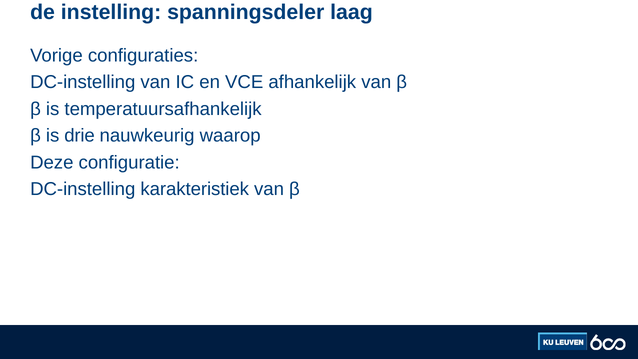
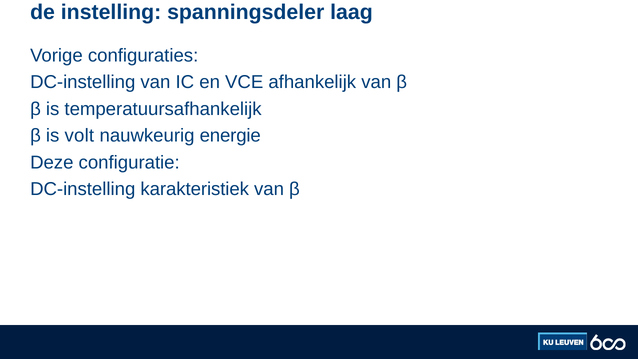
drie: drie -> volt (79, 136)
waarop: waarop -> energie (230, 136)
